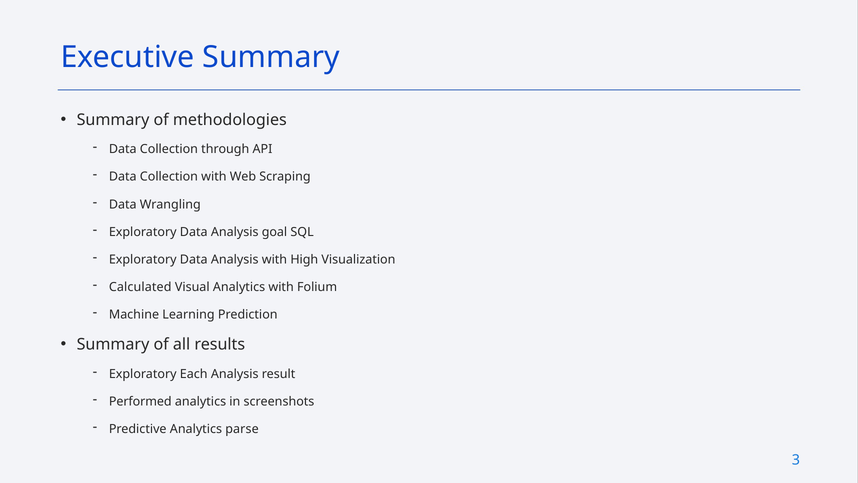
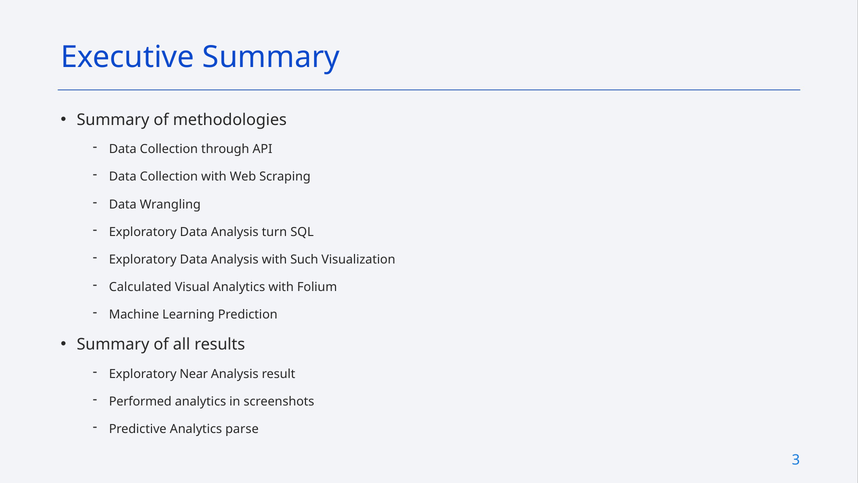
goal: goal -> turn (274, 232)
High: High -> Such (304, 259)
Each: Each -> Near (194, 374)
